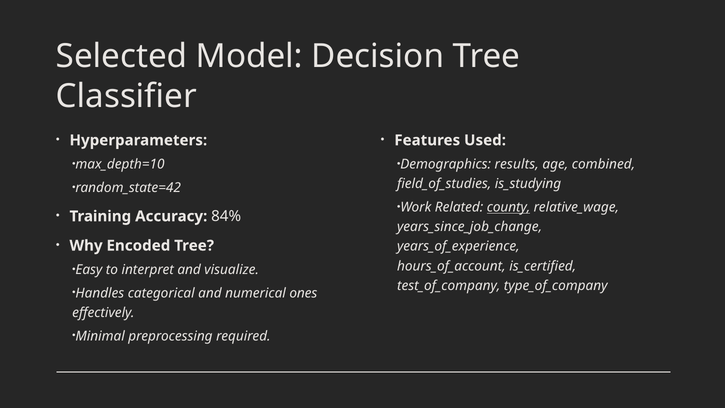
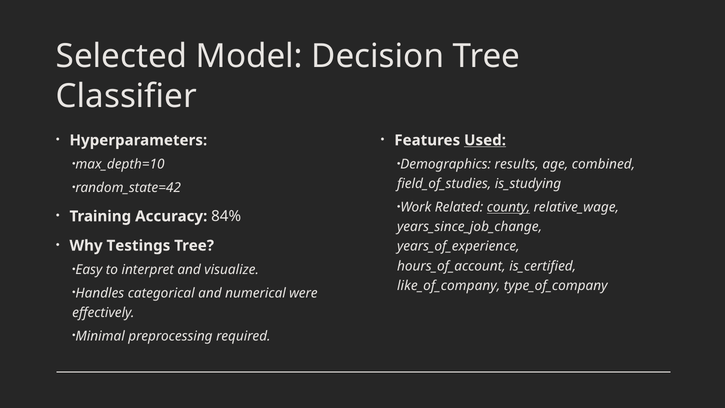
Used underline: none -> present (485, 140)
Encoded: Encoded -> Testings (138, 246)
test_of_company: test_of_company -> like_of_company (449, 285)
ones: ones -> were (303, 293)
